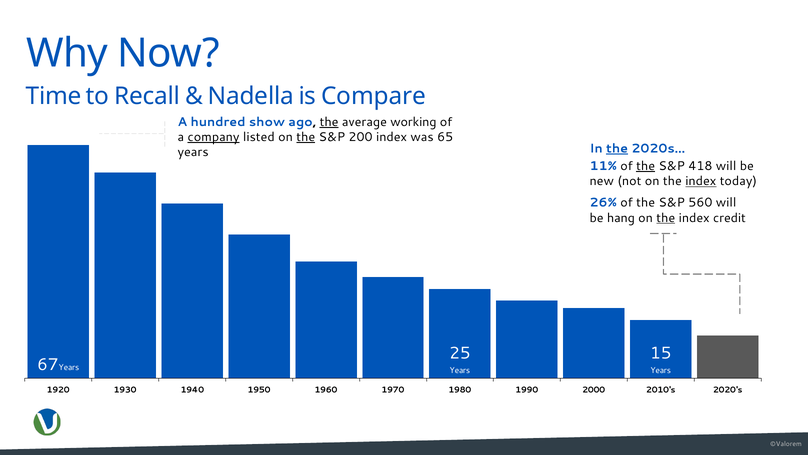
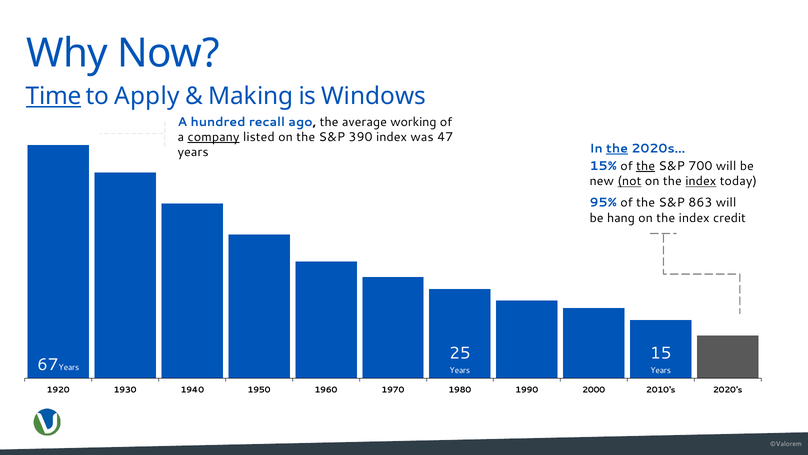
Time underline: none -> present (54, 96)
Recall: Recall -> Apply (147, 96)
Nadella: Nadella -> Making (251, 96)
Compare: Compare -> Windows (374, 96)
show: show -> recall (267, 122)
the underline: present -> none (329, 122)
the underline: present -> none (306, 137)
200: 200 -> 390 (361, 137)
65: 65 -> 47 (445, 137)
11%: 11% -> 15% (603, 166)
418: 418 -> 700 (700, 166)
not underline: none -> present (629, 181)
26%: 26% -> 95% (603, 202)
560: 560 -> 863 (700, 202)
the underline: present -> none (666, 218)
